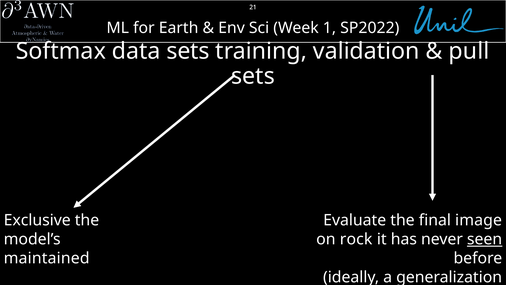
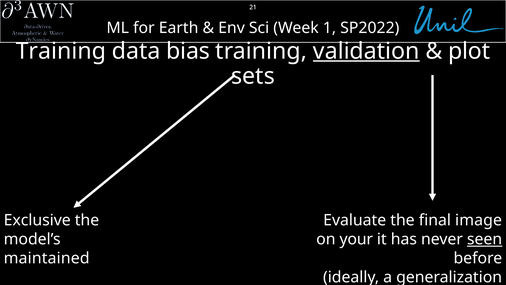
Softmax: Softmax -> Training (61, 51)
data sets: sets -> bias (188, 51)
validation underline: none -> present (366, 51)
pull: pull -> plot (469, 51)
rock: rock -> your (356, 239)
